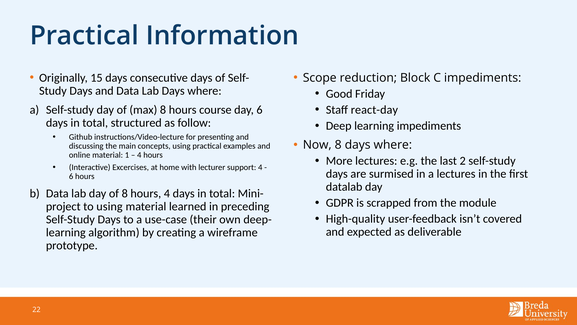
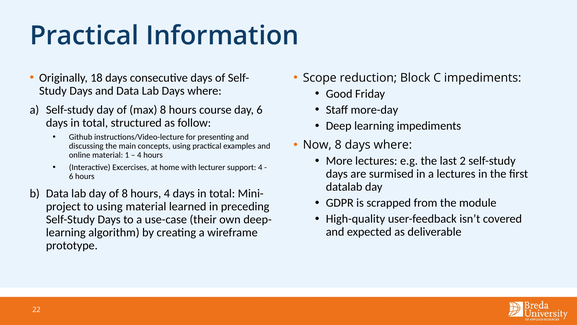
15: 15 -> 18 (97, 78)
react-day: react-day -> more-day (374, 110)
